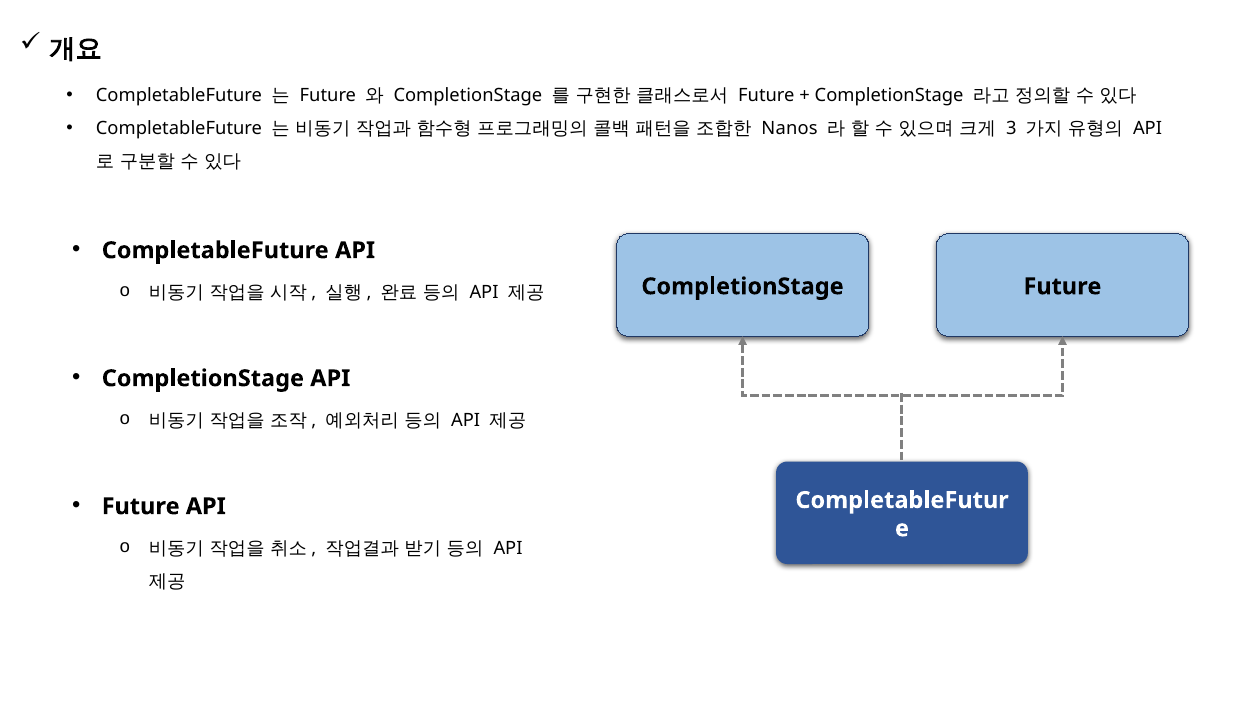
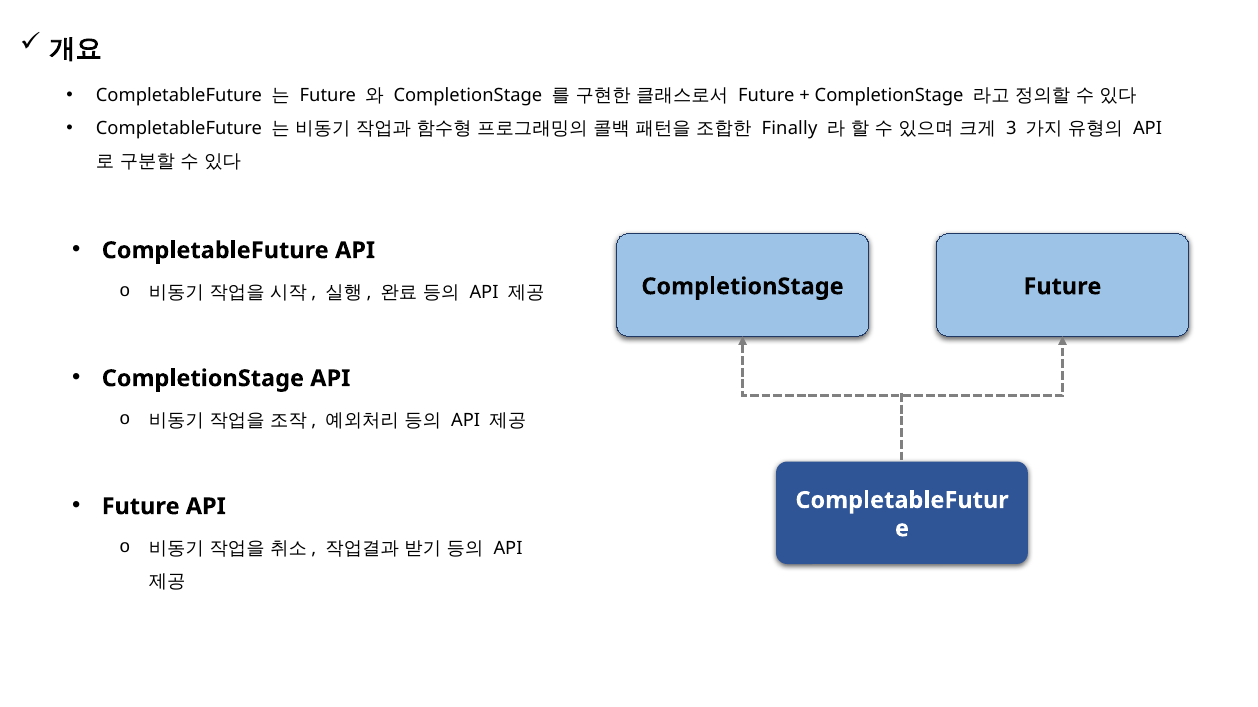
Nanos: Nanos -> Finally (790, 129)
